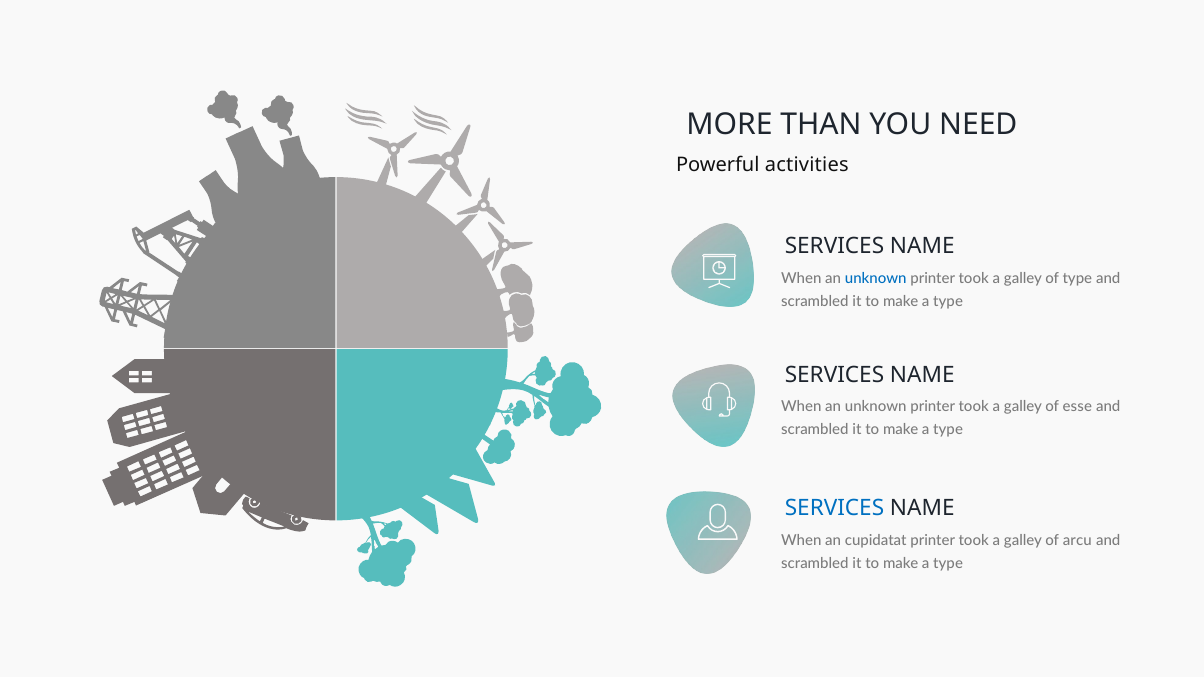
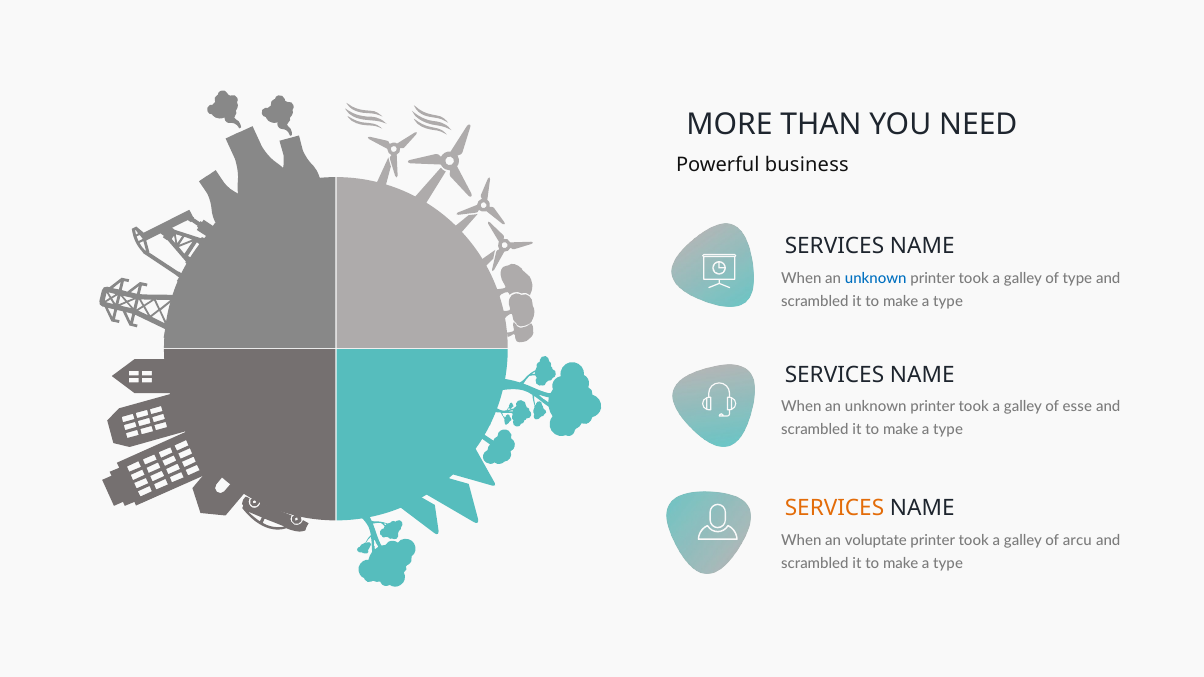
activities: activities -> business (807, 165)
SERVICES colour: blue -> orange (835, 509)
cupidatat: cupidatat -> voluptate (876, 541)
